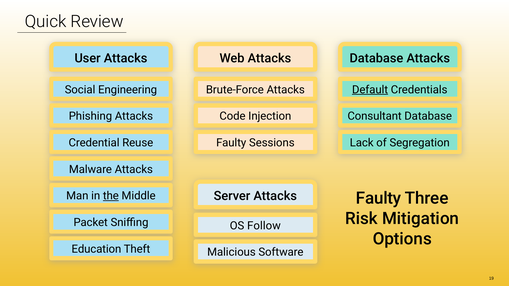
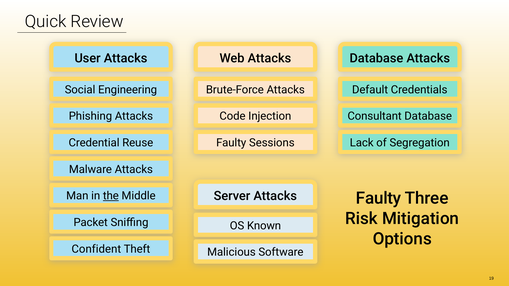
Default underline: present -> none (370, 90)
Follow: Follow -> Known (264, 226)
Education: Education -> Confident (96, 249)
